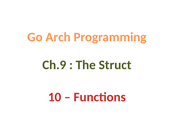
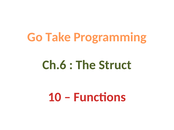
Arch: Arch -> Take (58, 37)
Ch.9: Ch.9 -> Ch.6 (54, 65)
